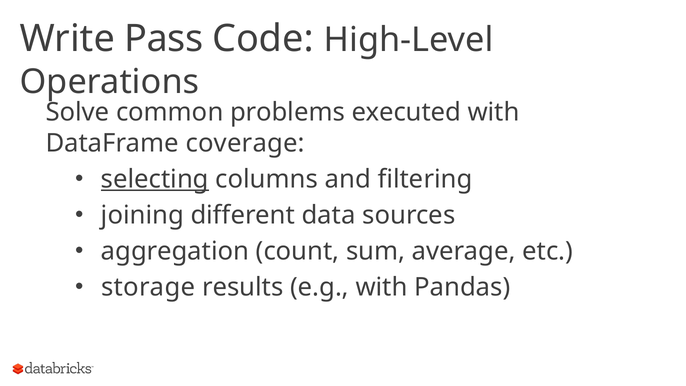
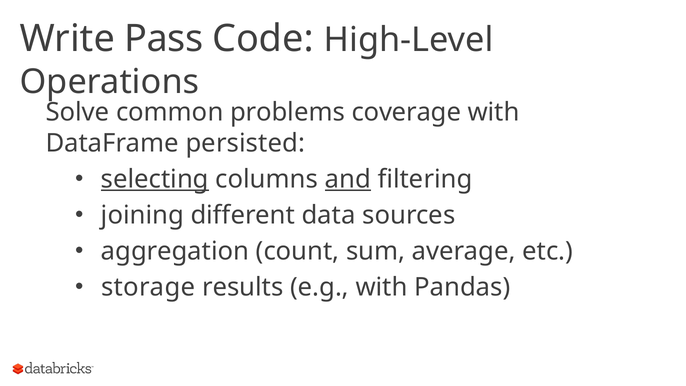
executed: executed -> coverage (406, 112)
coverage: coverage -> persisted (245, 143)
and underline: none -> present (348, 179)
